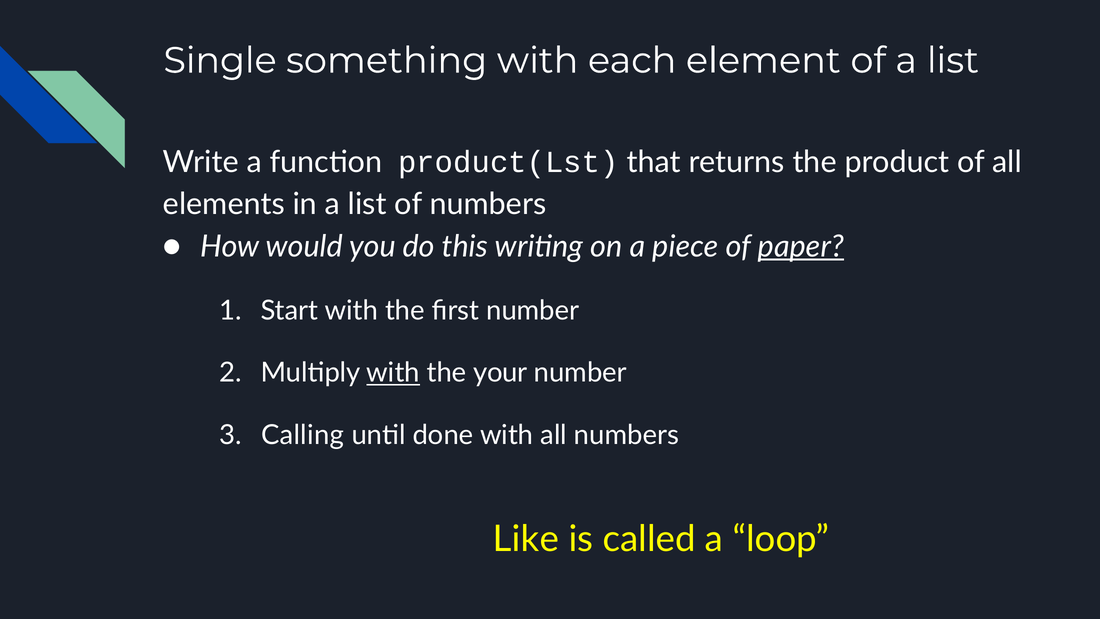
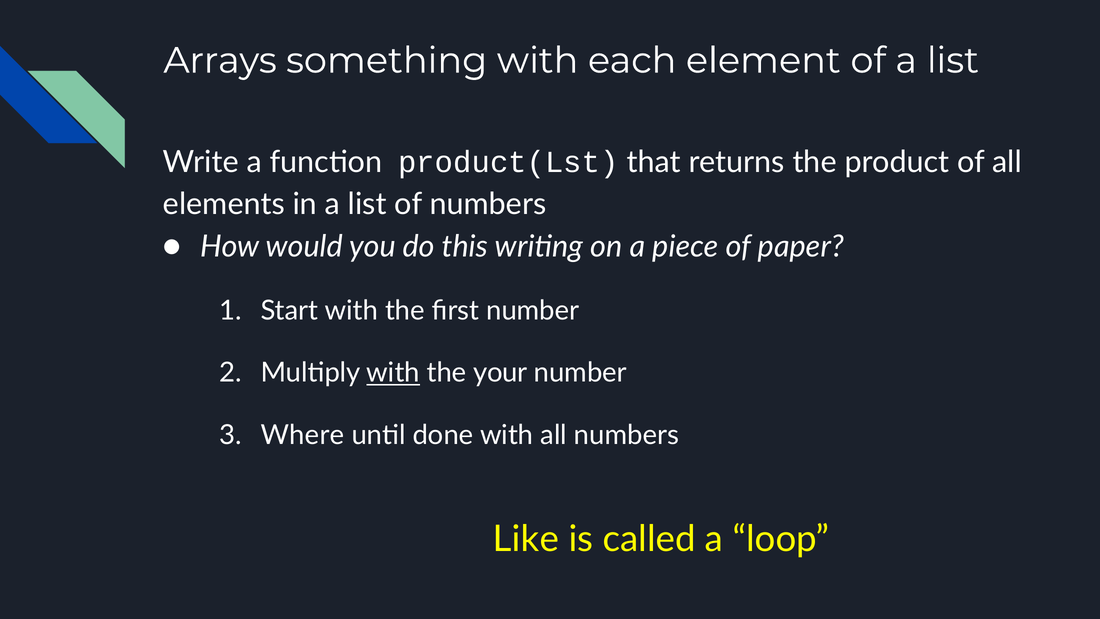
Single: Single -> Arrays (220, 61)
paper underline: present -> none (801, 246)
Calling: Calling -> Where (303, 435)
